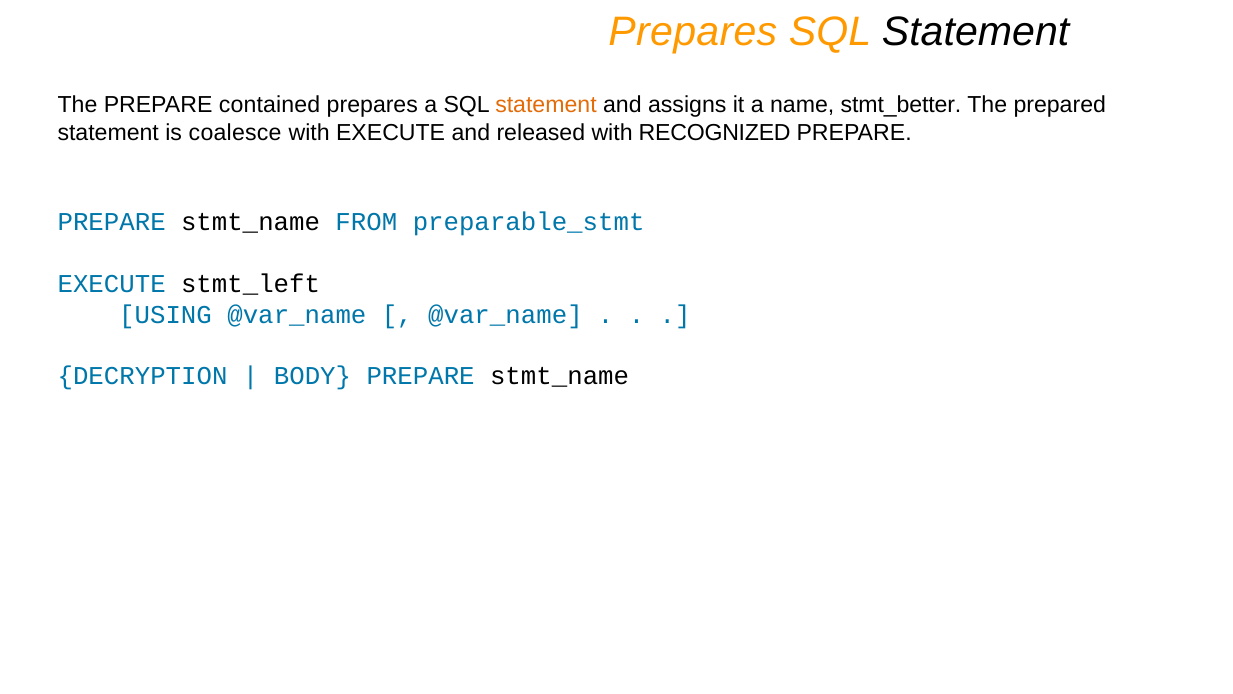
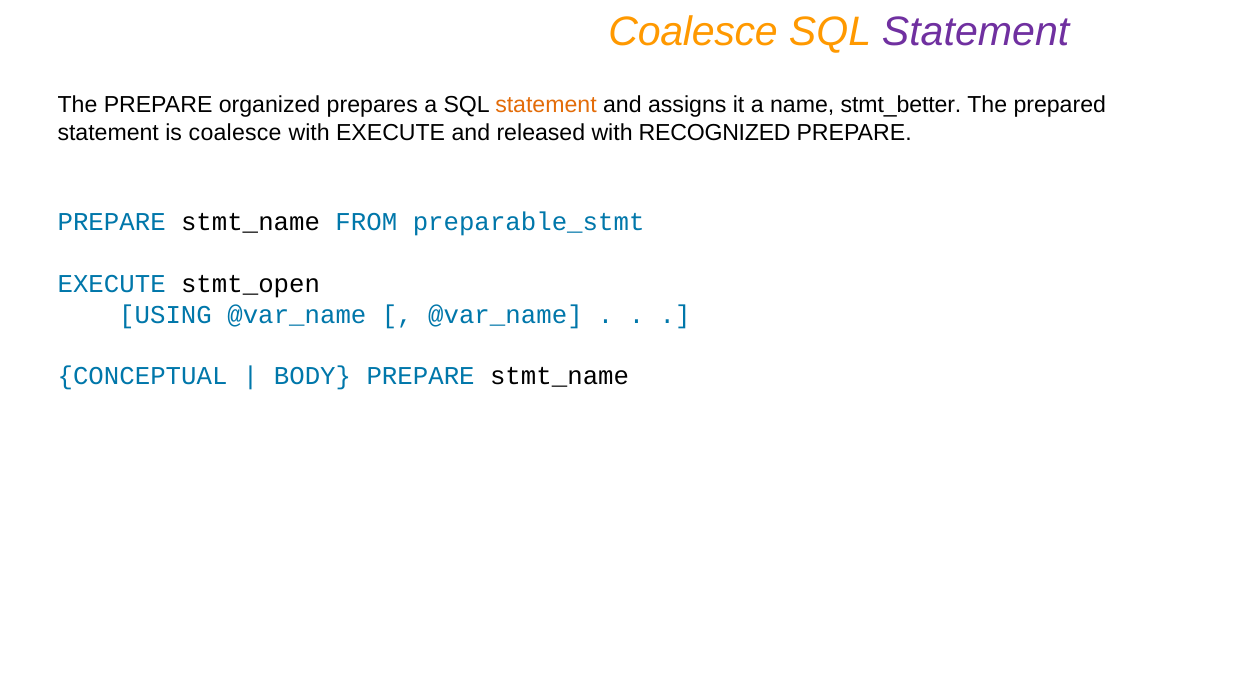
Prepares: Prepares -> Coalesce (693, 32)
Statement colour: black -> purple (976, 32)
contained: contained -> organized (270, 105)
stmt_left: stmt_left -> stmt_open (251, 284)
DECRYPTION: DECRYPTION -> CONCEPTUAL (143, 376)
